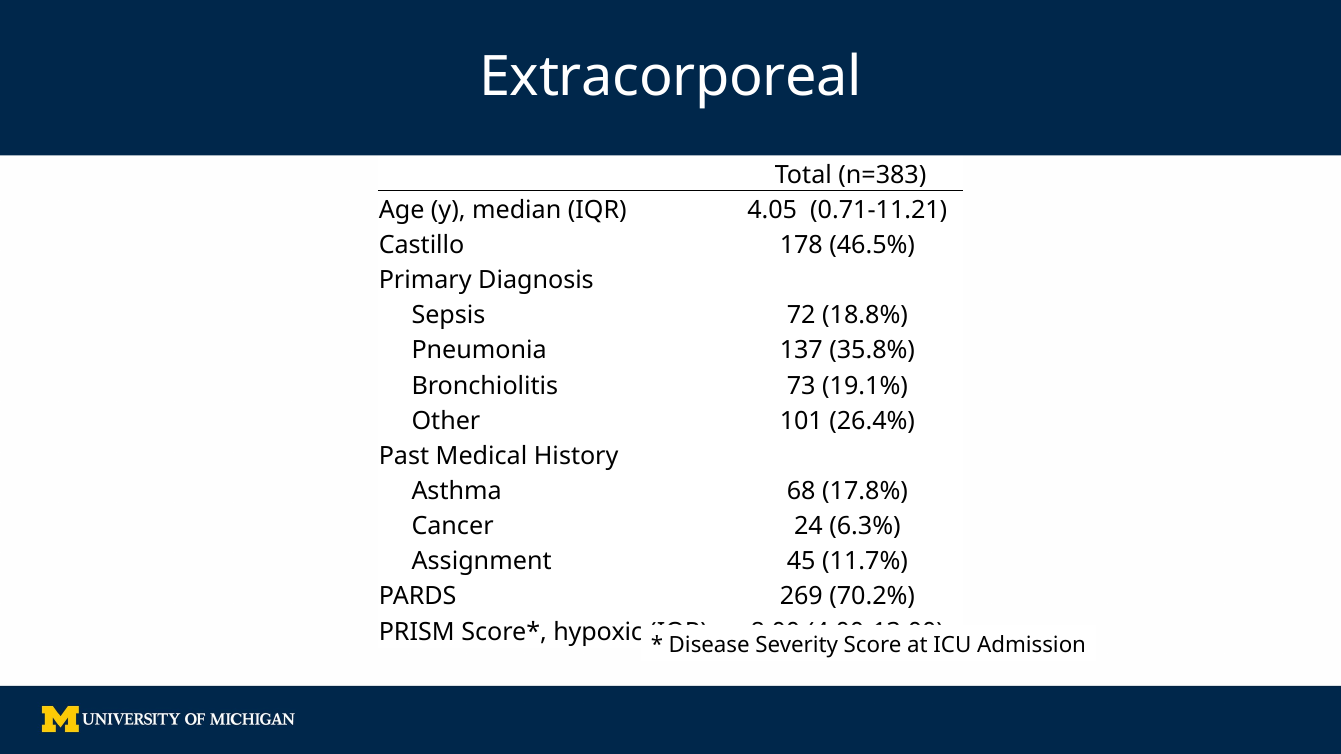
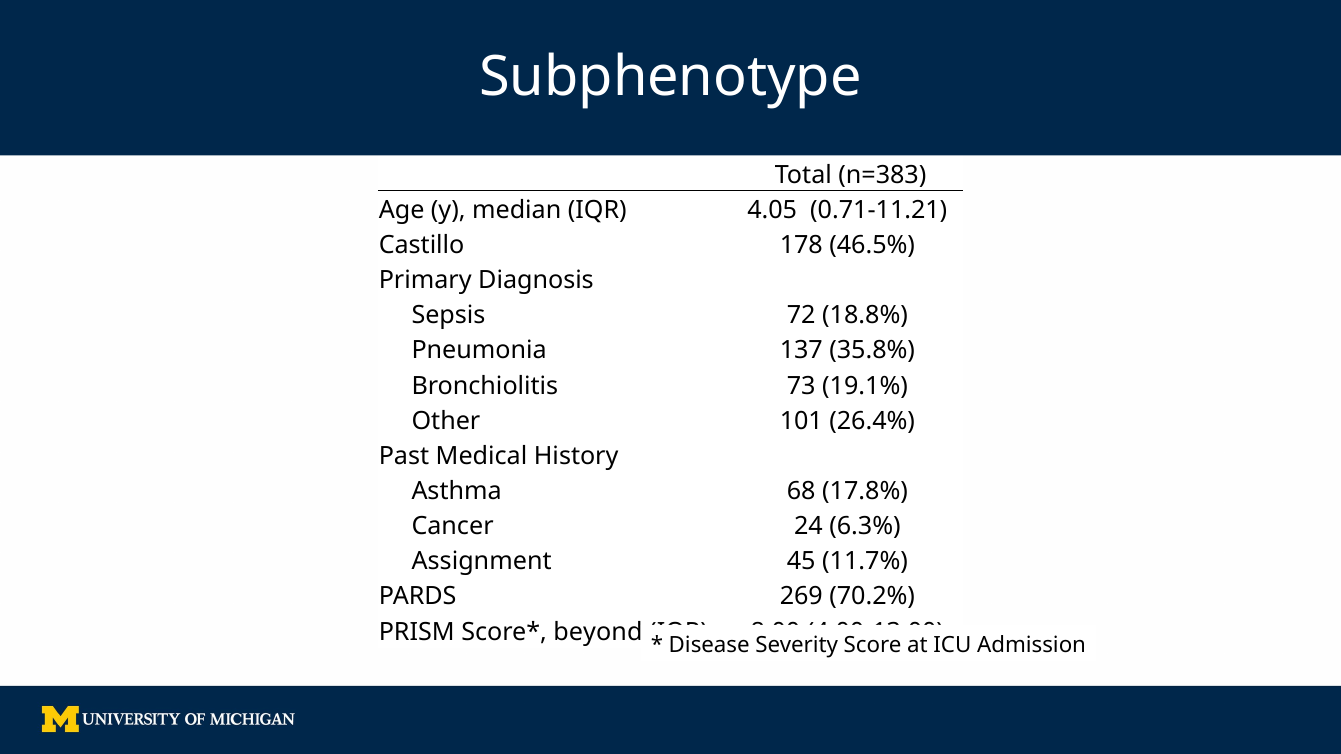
Extracorporeal: Extracorporeal -> Subphenotype (670, 77)
hypoxic: hypoxic -> beyond (598, 632)
